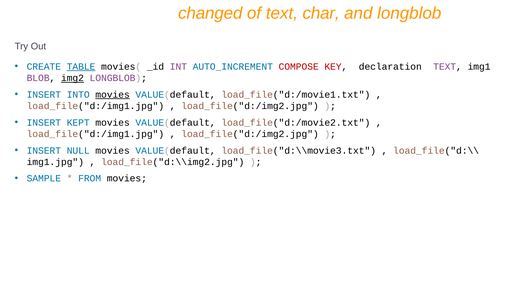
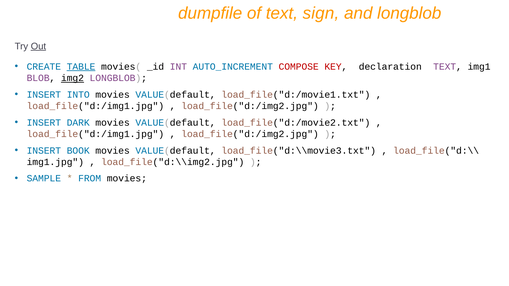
changed: changed -> dumpfile (210, 13)
char: char -> sign (321, 13)
Out underline: none -> present (38, 46)
movies underline: present -> none (113, 95)
KEPT: KEPT -> DARK (78, 123)
NULL: NULL -> BOOK (78, 151)
